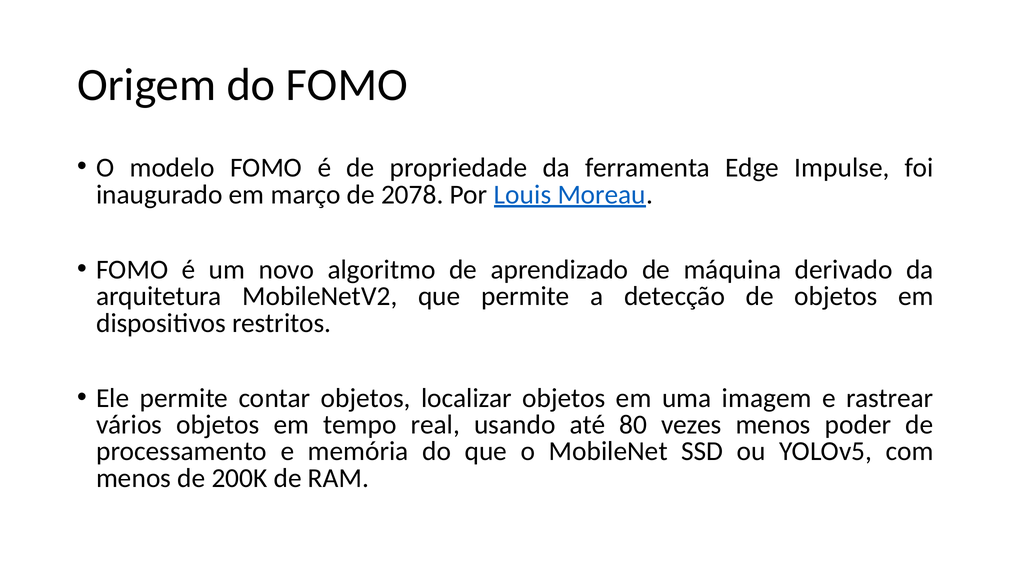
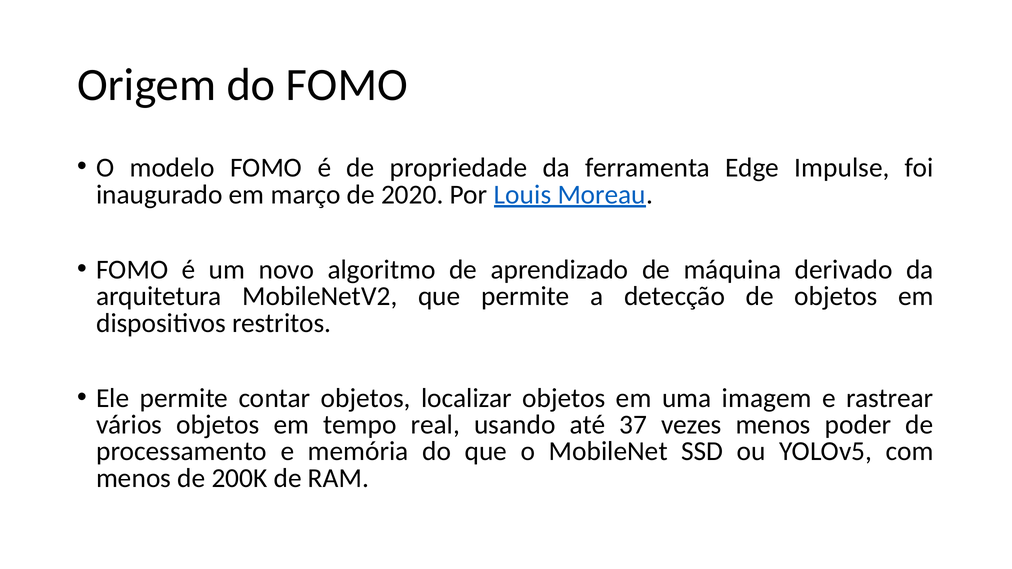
2078: 2078 -> 2020 (412, 195)
80: 80 -> 37 (633, 425)
